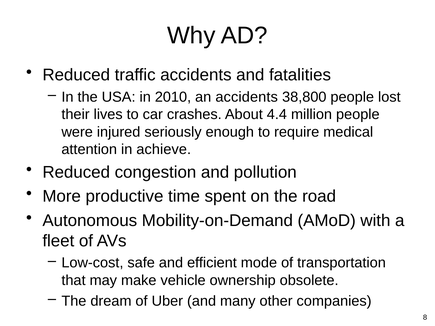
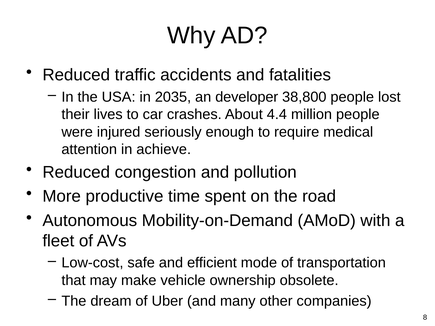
2010: 2010 -> 2035 (173, 97)
an accidents: accidents -> developer (247, 97)
